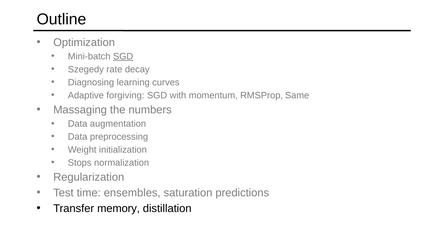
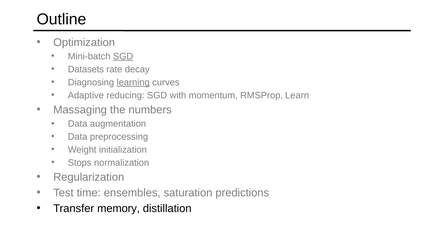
Szegedy: Szegedy -> Datasets (86, 69)
learning underline: none -> present (133, 82)
forgiving: forgiving -> reducing (125, 95)
Same: Same -> Learn (297, 95)
